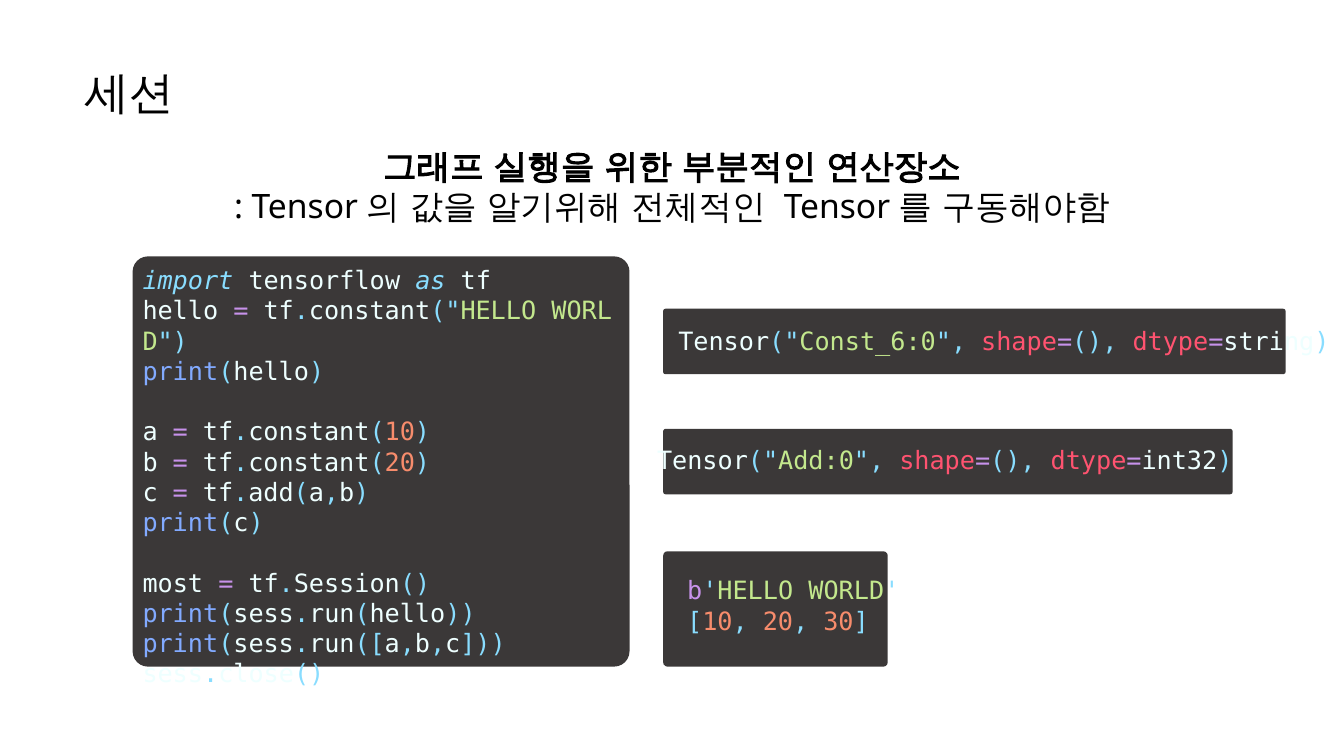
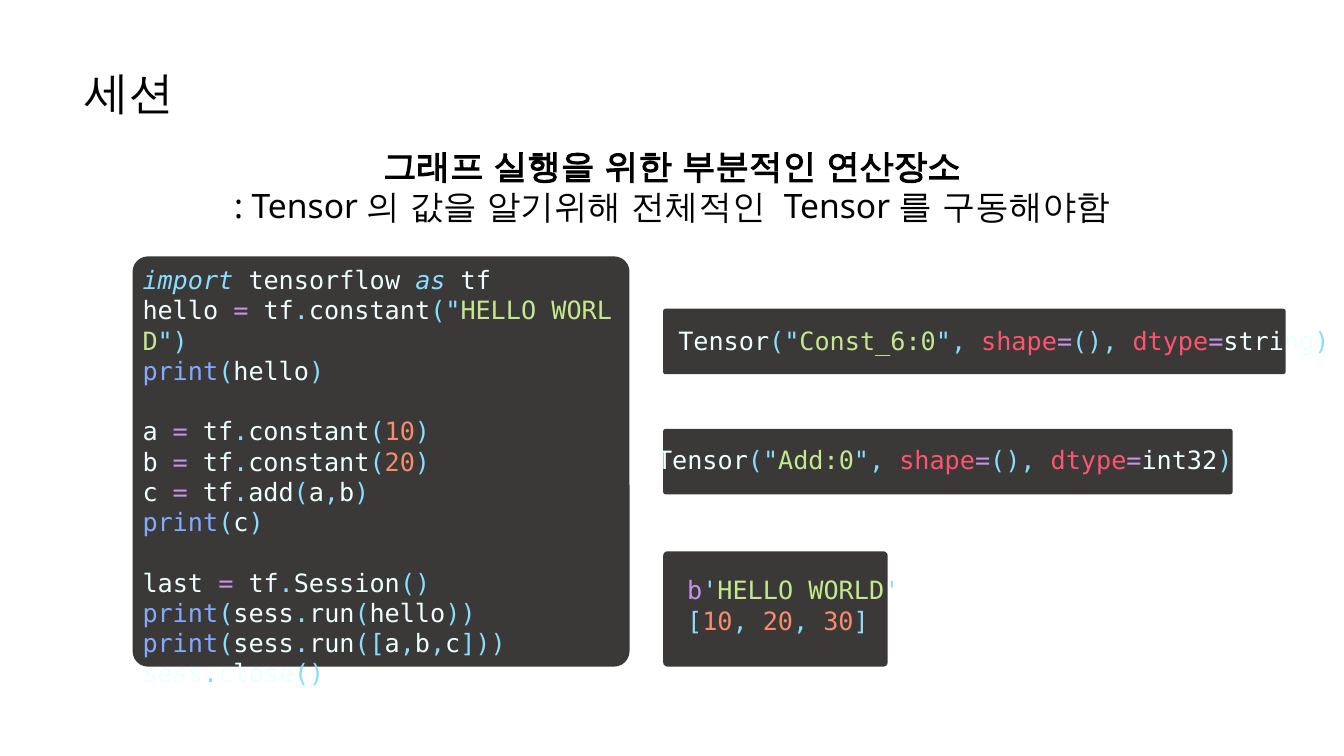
most: most -> last (173, 584)
